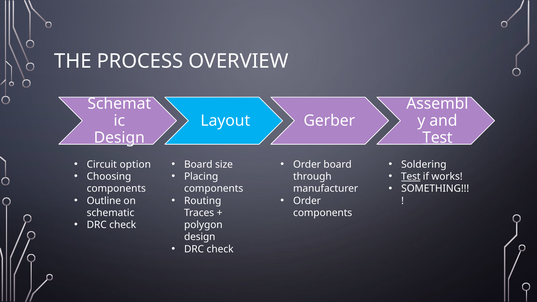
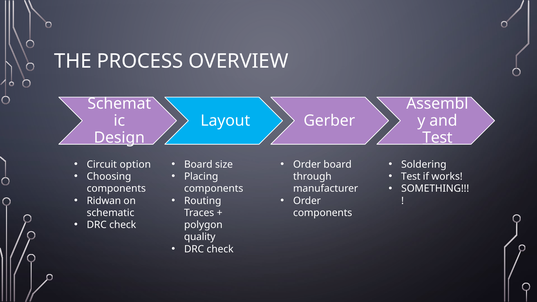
Test underline: present -> none (411, 177)
Outline: Outline -> Ridwan (104, 201)
design: design -> quality (200, 237)
